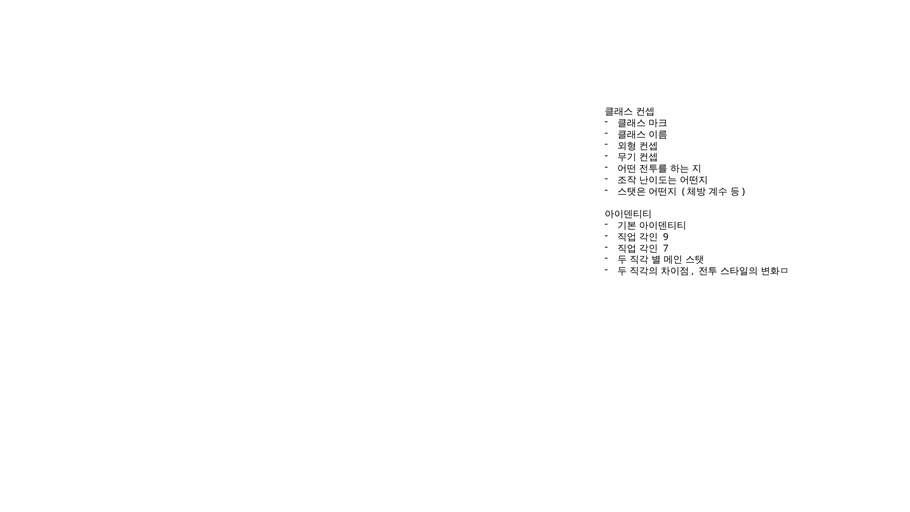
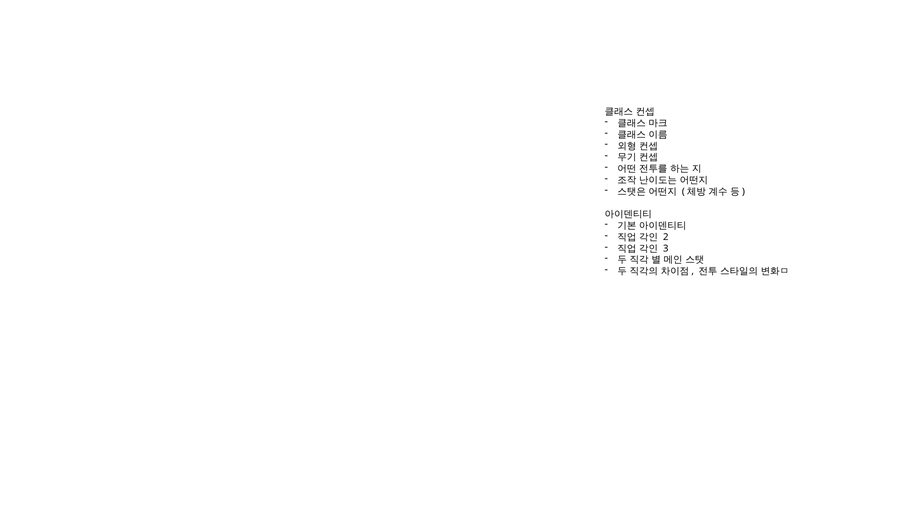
9: 9 -> 2 (666, 237)
7: 7 -> 3 (666, 248)
